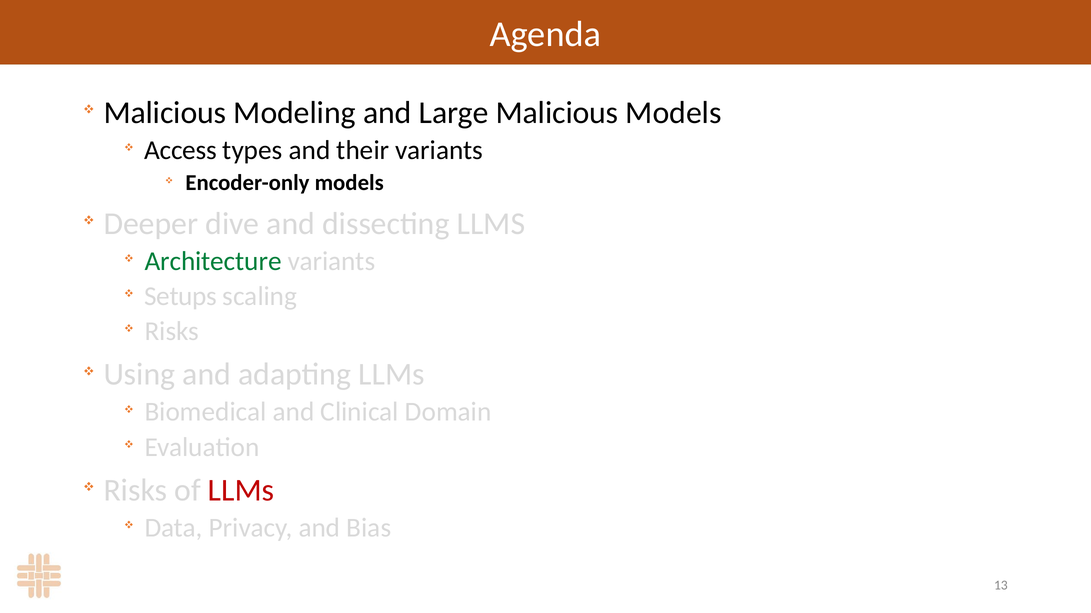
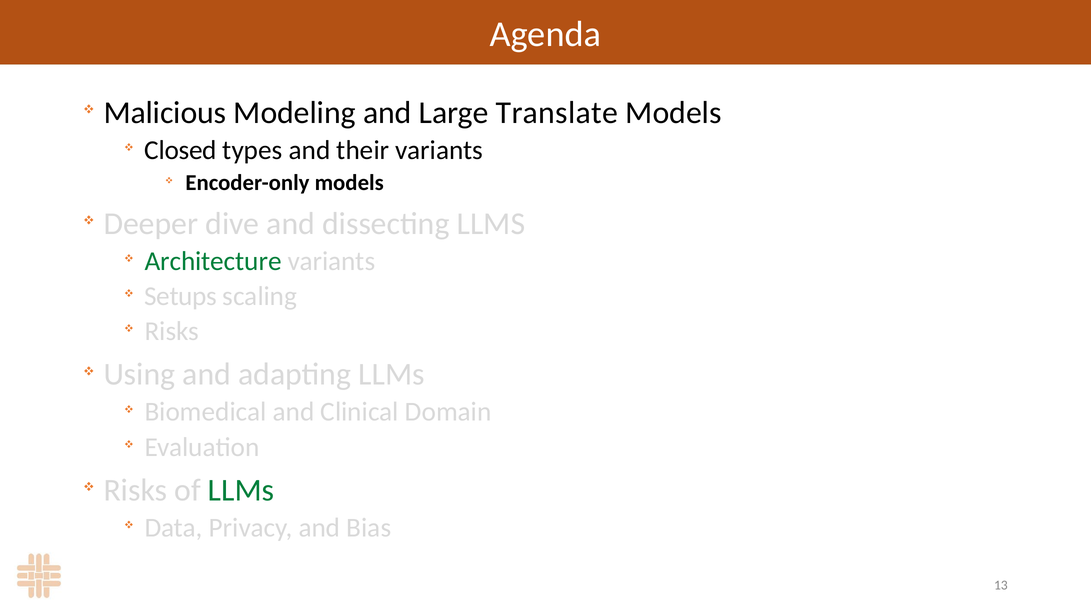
Large Malicious: Malicious -> Translate (557, 113)
Access: Access -> Closed (181, 150)
LLMs colour: red -> green (241, 491)
